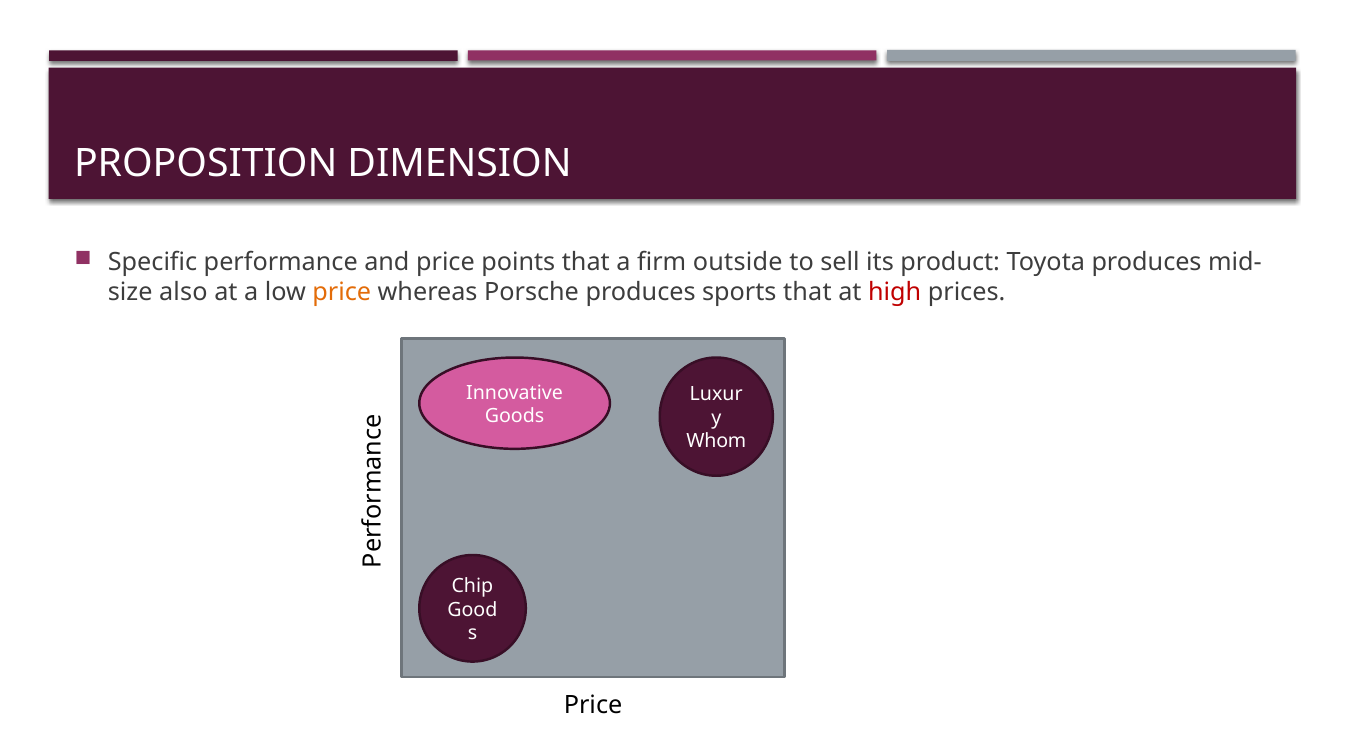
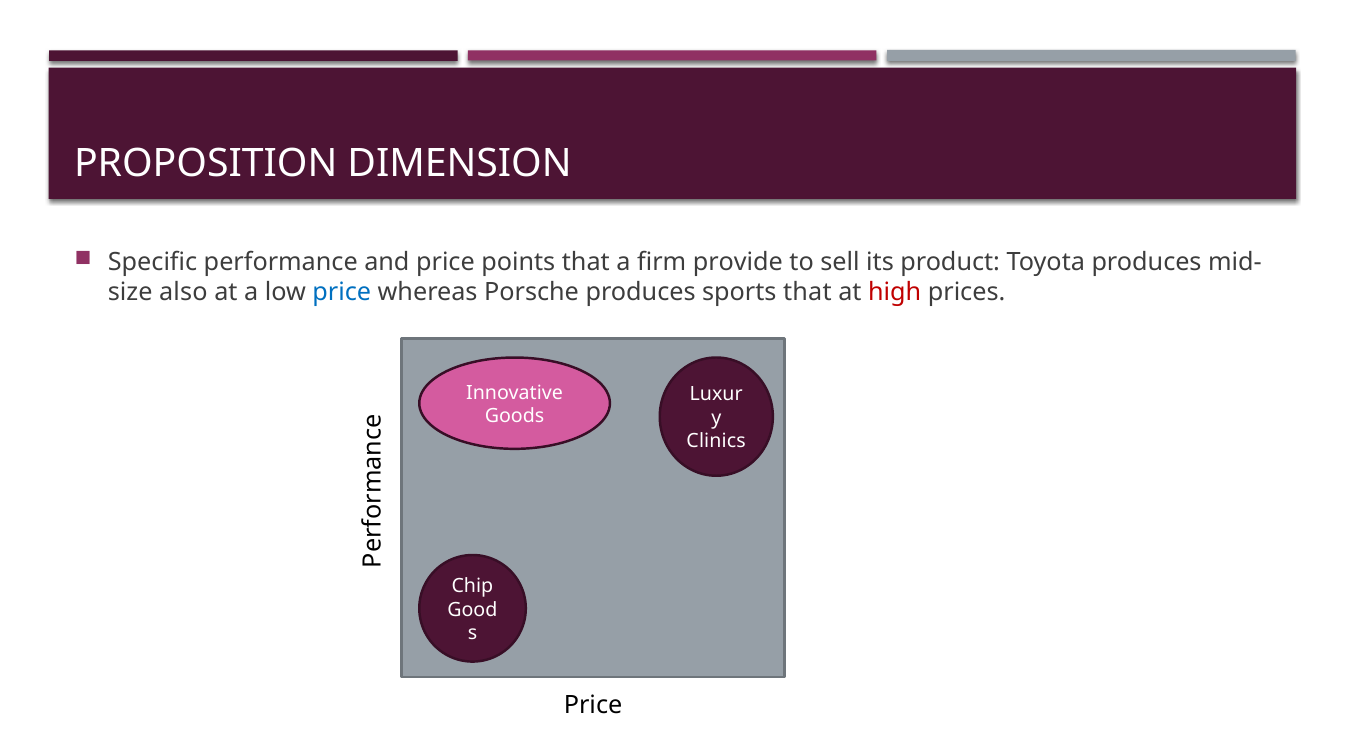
outside: outside -> provide (738, 262)
price colour: orange -> blue (342, 293)
Whom: Whom -> Clinics (716, 442)
